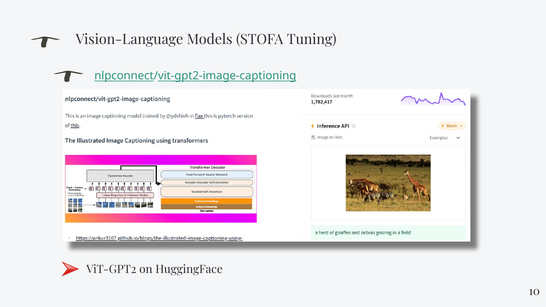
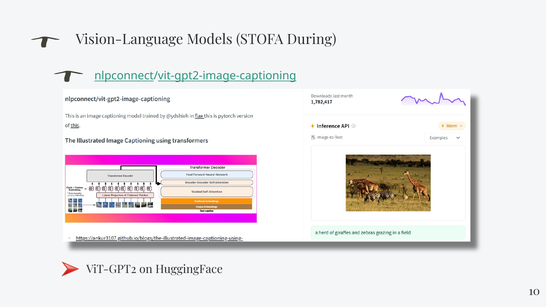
Tuning: Tuning -> During (312, 39)
